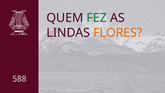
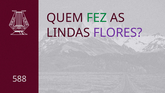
FLORES colour: orange -> purple (118, 33)
